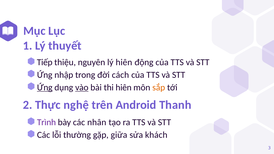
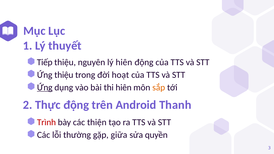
Ứng nhập: nhập -> thiệu (64, 75)
cách: cách -> hoạt (120, 75)
vào underline: present -> none (82, 88)
Thực nghệ: nghệ -> động (76, 105)
Trình colour: purple -> red (46, 122)
nhân: nhân -> thiện (97, 122)
khách: khách -> quyền (156, 135)
